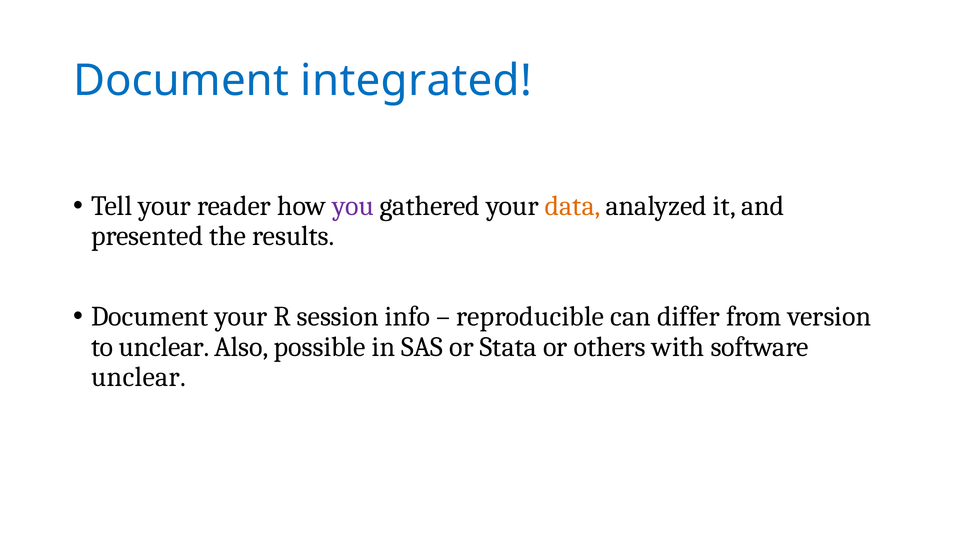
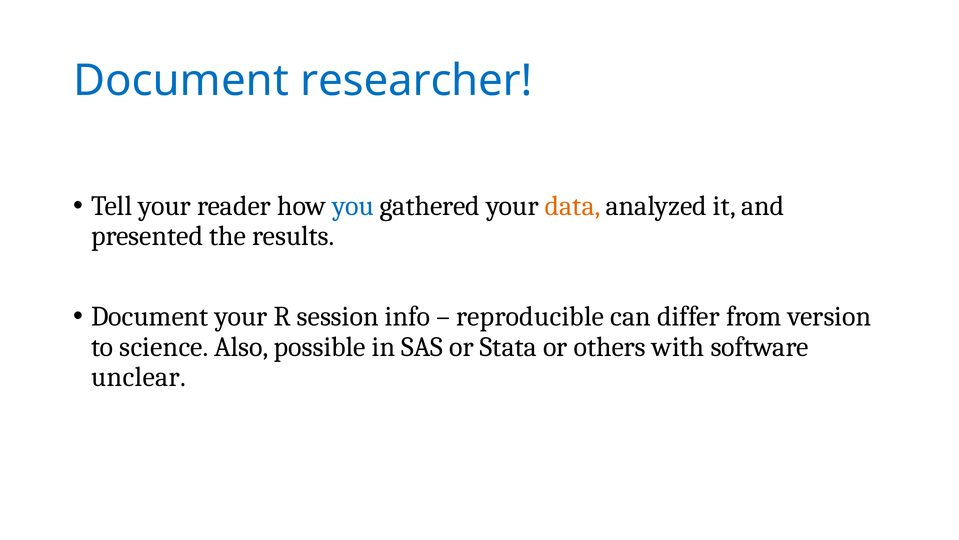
integrated: integrated -> researcher (417, 81)
you colour: purple -> blue (353, 206)
to unclear: unclear -> science (164, 347)
